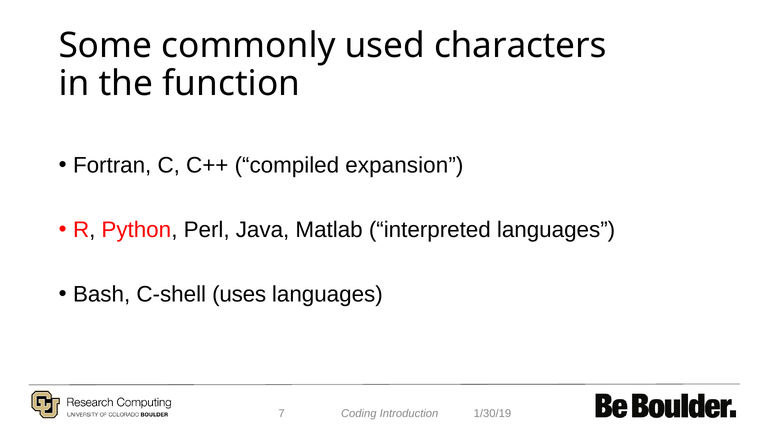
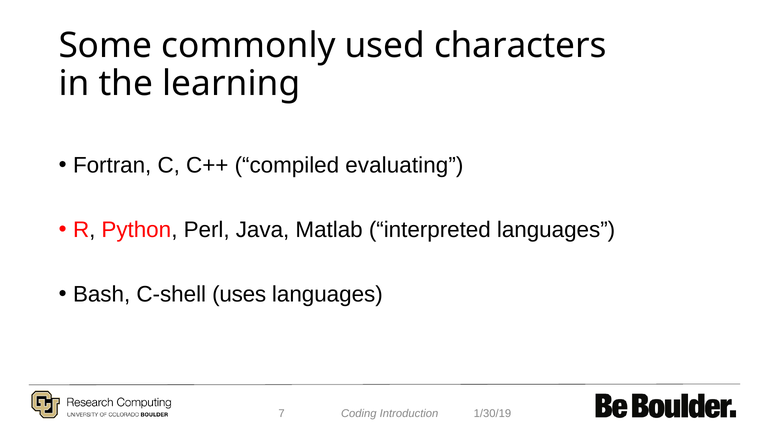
function: function -> learning (231, 84)
expansion: expansion -> evaluating (404, 165)
